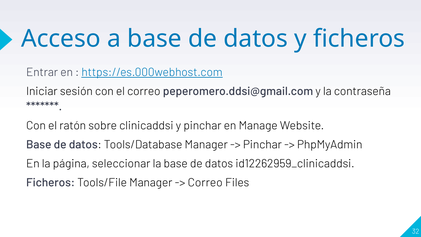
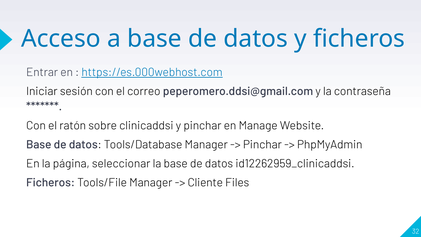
Correo: Correo -> Cliente (205, 182)
